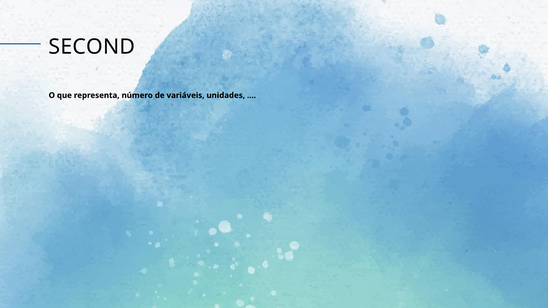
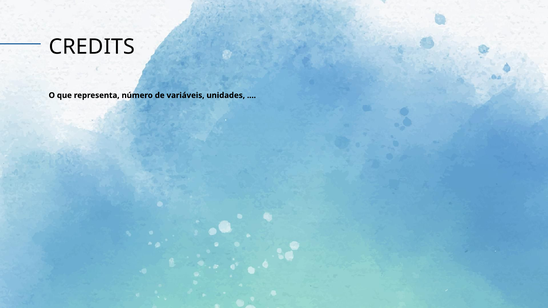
SECOND: SECOND -> CREDITS (92, 47)
